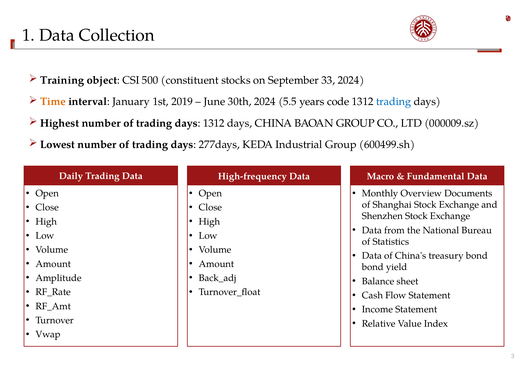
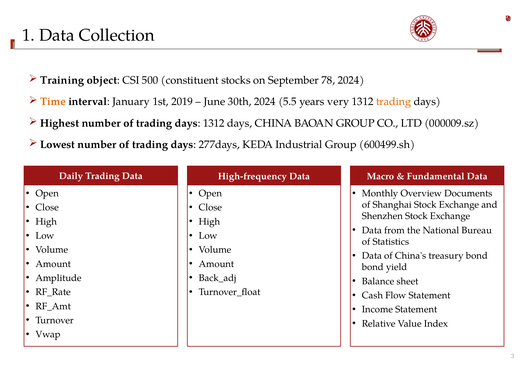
33: 33 -> 78 (328, 80)
code: code -> very (338, 102)
trading colour: blue -> orange (394, 102)
